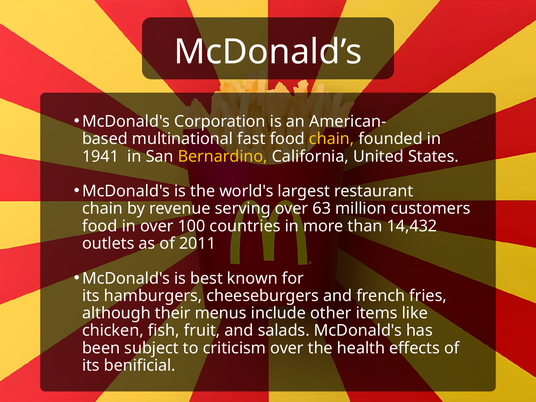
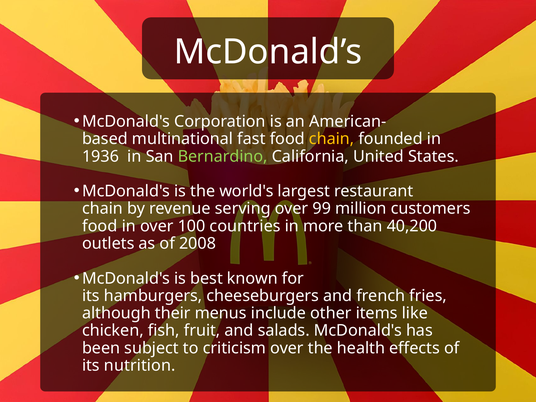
1941: 1941 -> 1936 (101, 156)
Bernardino colour: yellow -> light green (223, 156)
63: 63 -> 99 (322, 209)
14,432: 14,432 -> 40,200 (412, 226)
2011: 2011 -> 2008 (198, 243)
benificial: benificial -> nutrition (140, 365)
